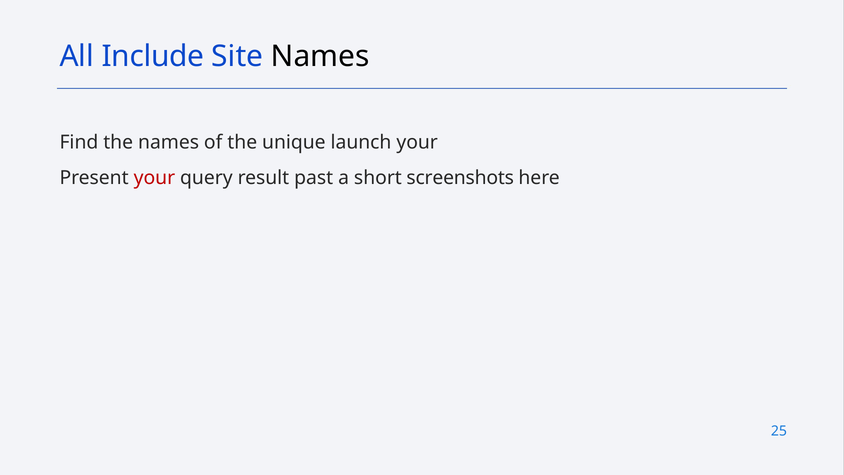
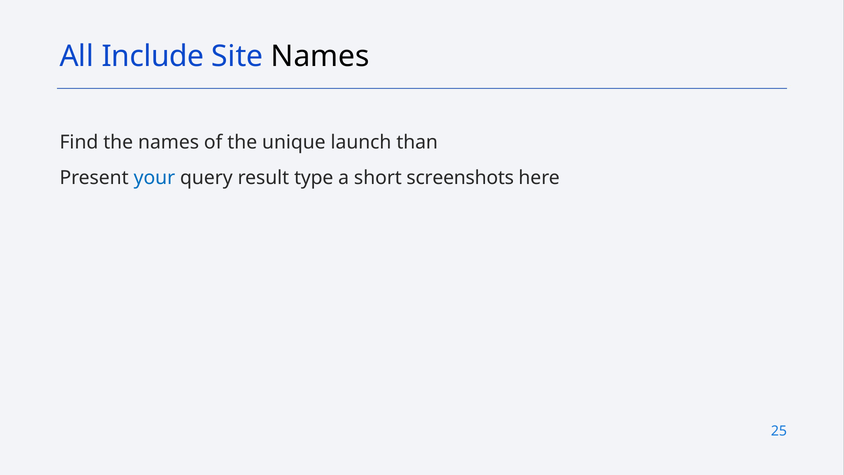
launch your: your -> than (417, 142)
your colour: red -> blue (154, 178)
past: past -> type (314, 178)
